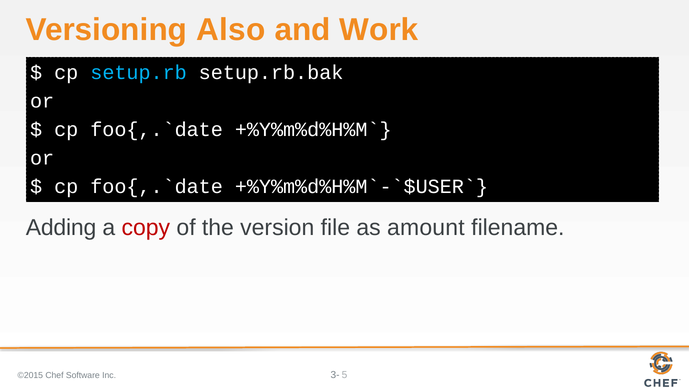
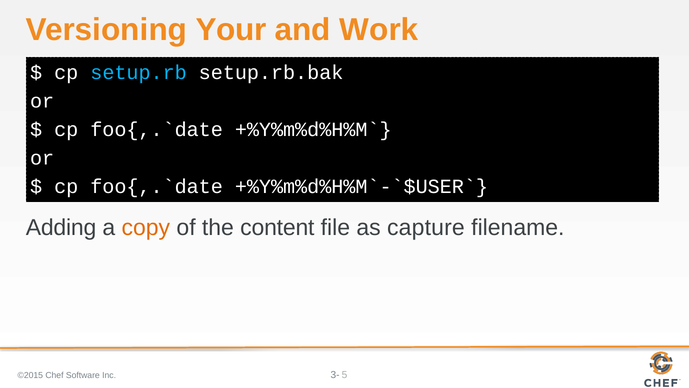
Also: Also -> Your (231, 30)
copy colour: red -> orange (146, 227)
version: version -> content (277, 227)
amount: amount -> capture (426, 227)
